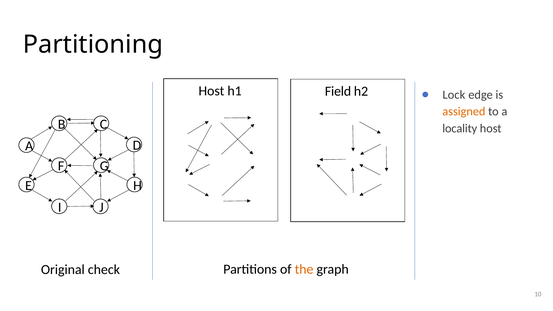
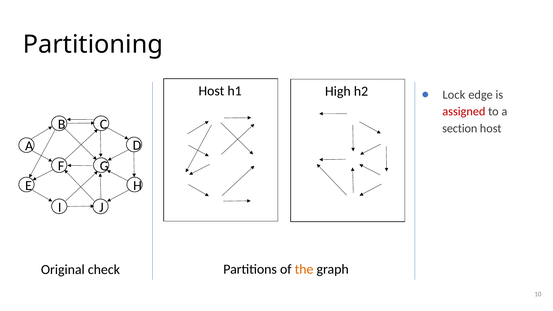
Field: Field -> High (338, 91)
assigned colour: orange -> red (464, 112)
locality: locality -> section (460, 128)
